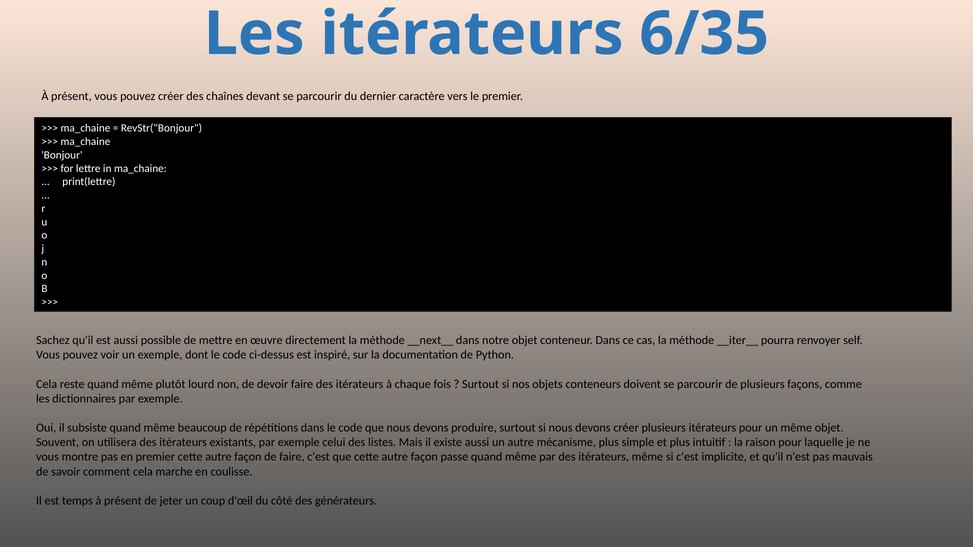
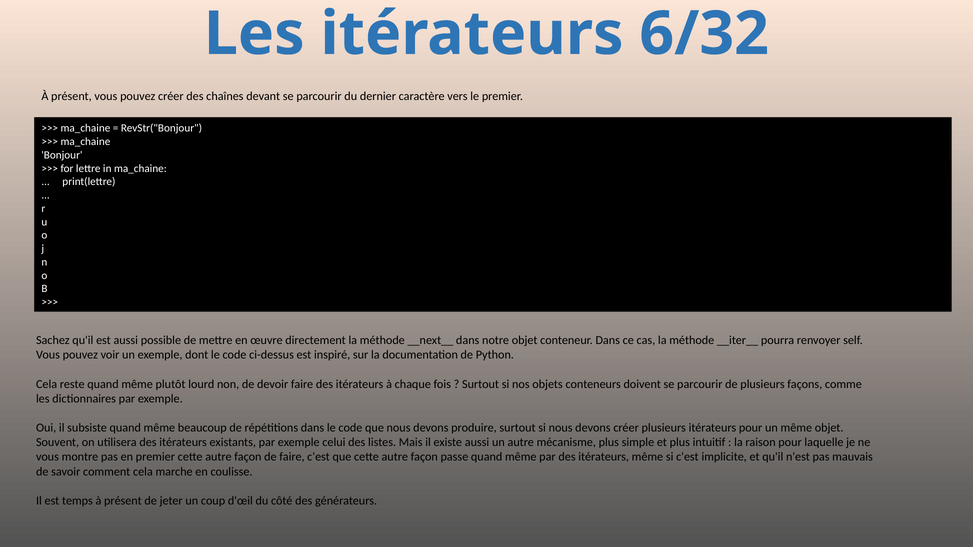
6/35: 6/35 -> 6/32 (704, 34)
